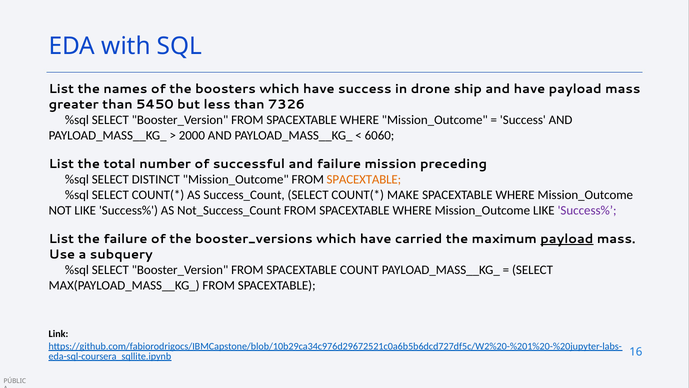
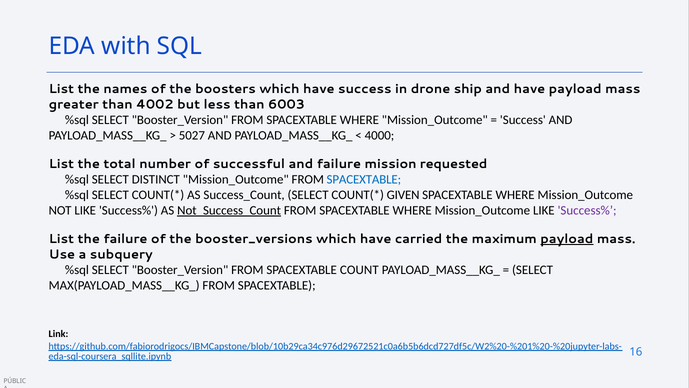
5450: 5450 -> 4002 (155, 104)
7326: 7326 -> 6003 (287, 104)
2000: 2000 -> 5027 (192, 135)
6060: 6060 -> 4000 (380, 135)
preceding: preceding -> requested (454, 164)
SPACEXTABLE colour: orange -> blue (364, 179)
MAKE: MAKE -> GIVEN (403, 195)
Not_Success_Count underline: none -> present (229, 210)
